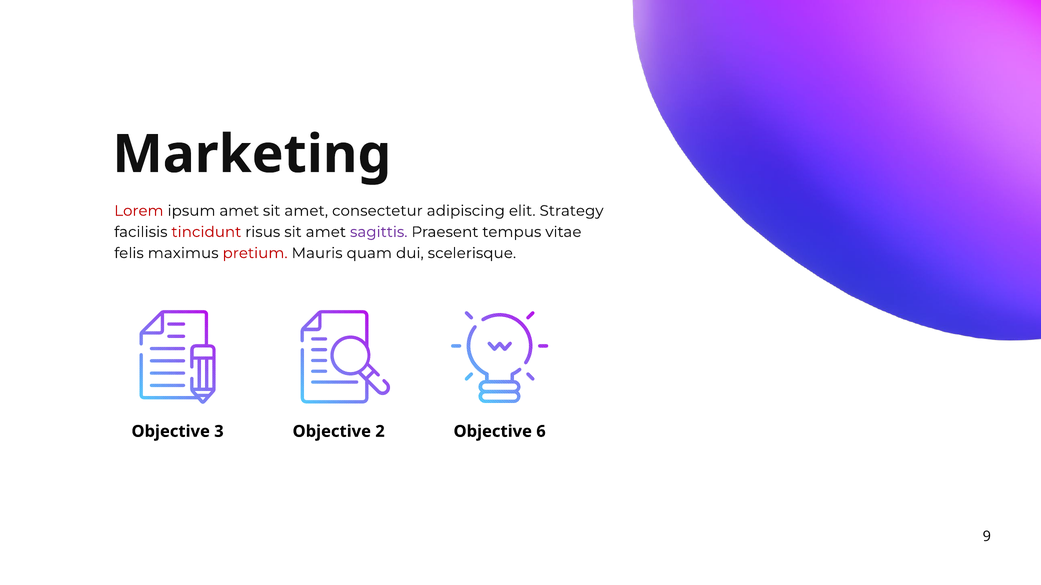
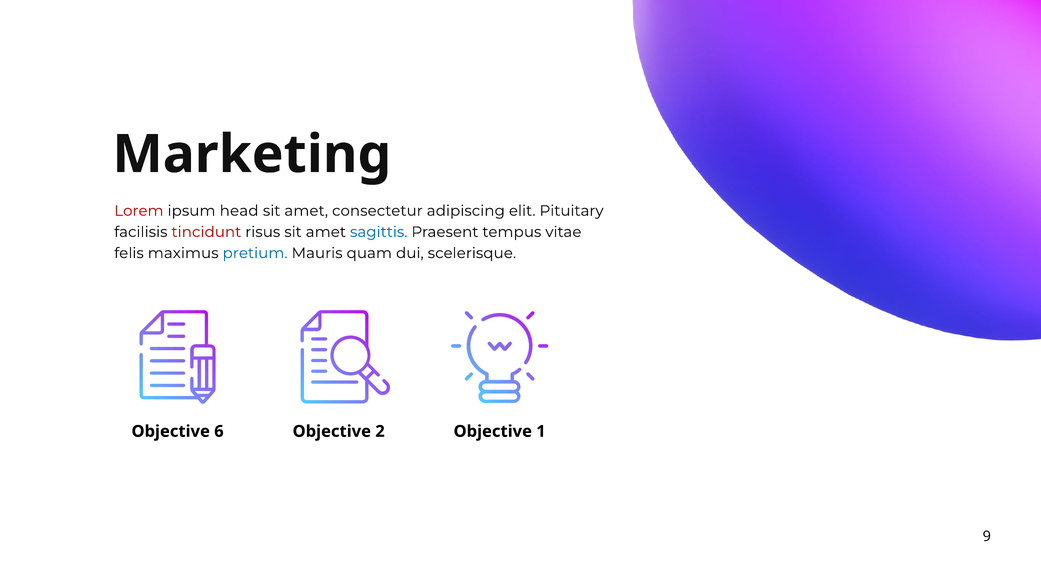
ipsum amet: amet -> head (239, 211)
Strategy: Strategy -> Pituitary (572, 211)
sagittis colour: purple -> blue (379, 232)
pretium colour: red -> blue (255, 253)
3: 3 -> 6 (219, 432)
6: 6 -> 1 (541, 432)
